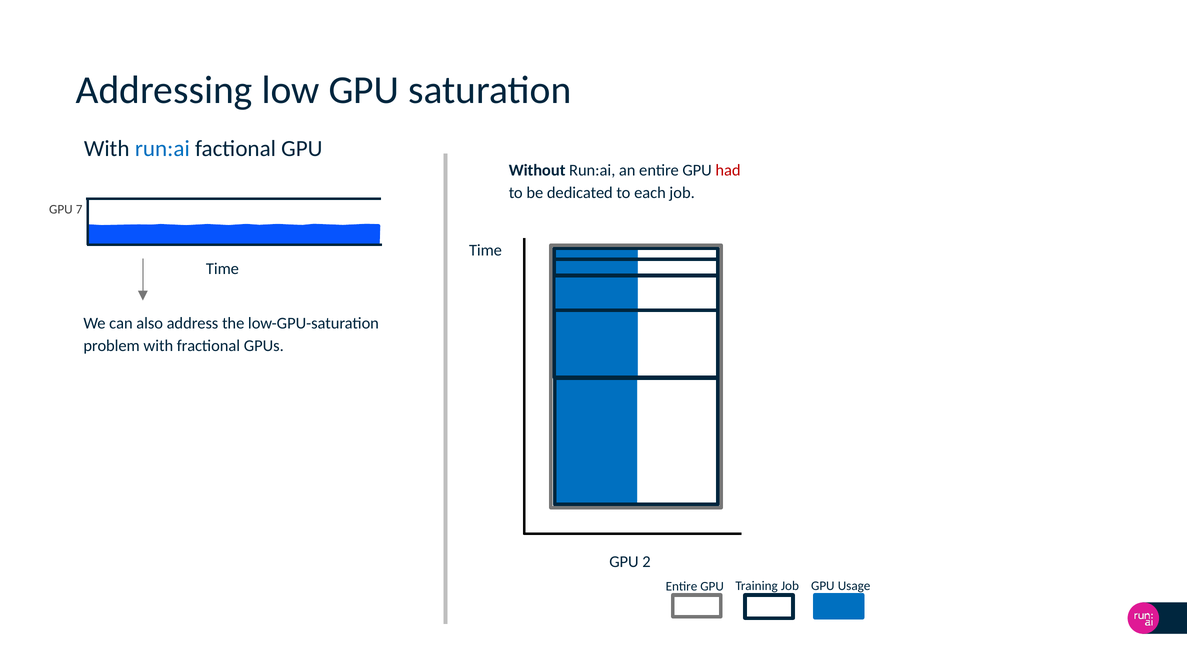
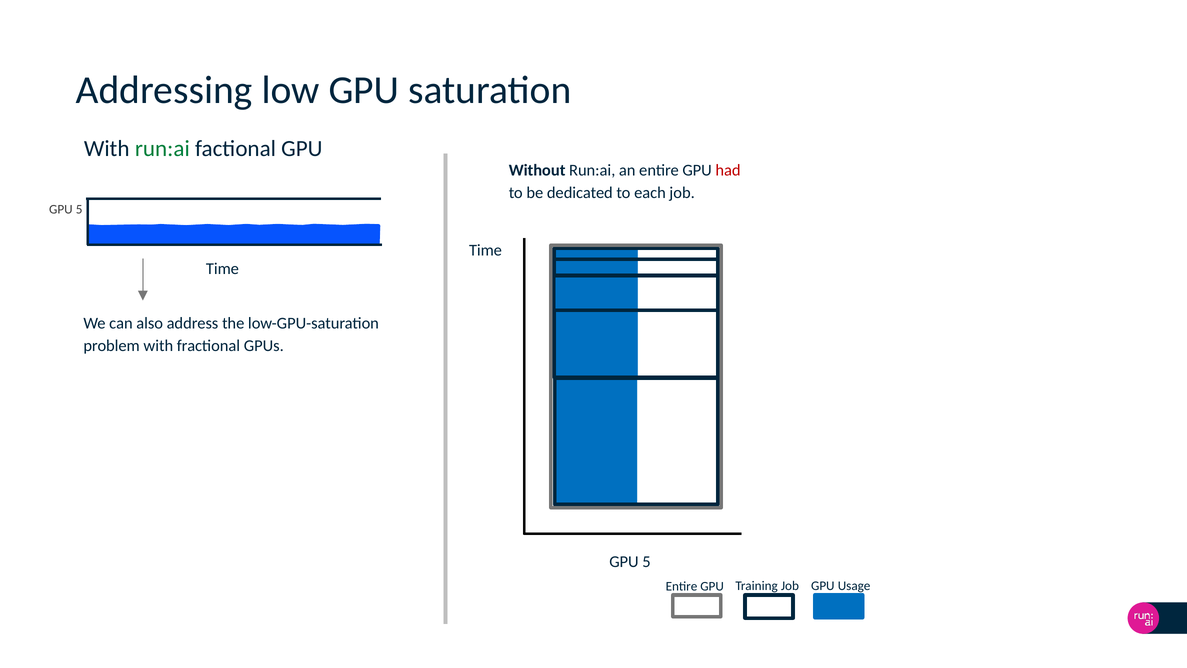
run:ai colour: blue -> green (162, 148)
7: 7 -> 5 (79, 209)
2: 2 -> 5 (647, 562)
